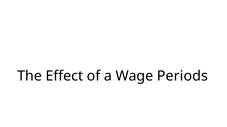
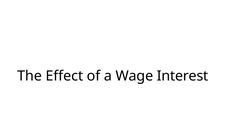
Periods: Periods -> Interest (183, 76)
